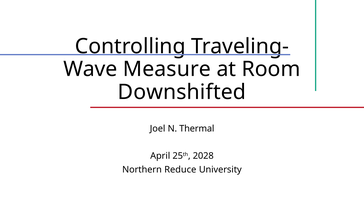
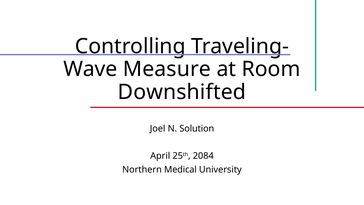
Thermal: Thermal -> Solution (197, 128)
2028: 2028 -> 2084 (203, 156)
Reduce: Reduce -> Medical (180, 169)
